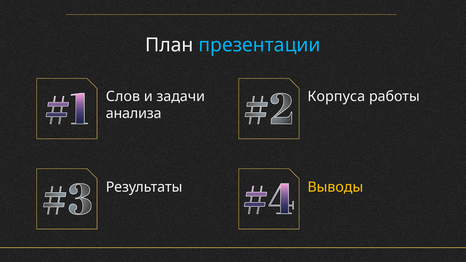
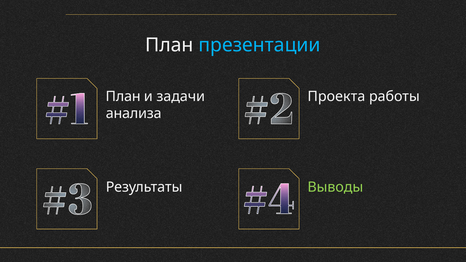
Слов: Слов -> План (123, 97)
Корпуса: Корпуса -> Проекта (336, 97)
Выводы colour: yellow -> light green (335, 187)
